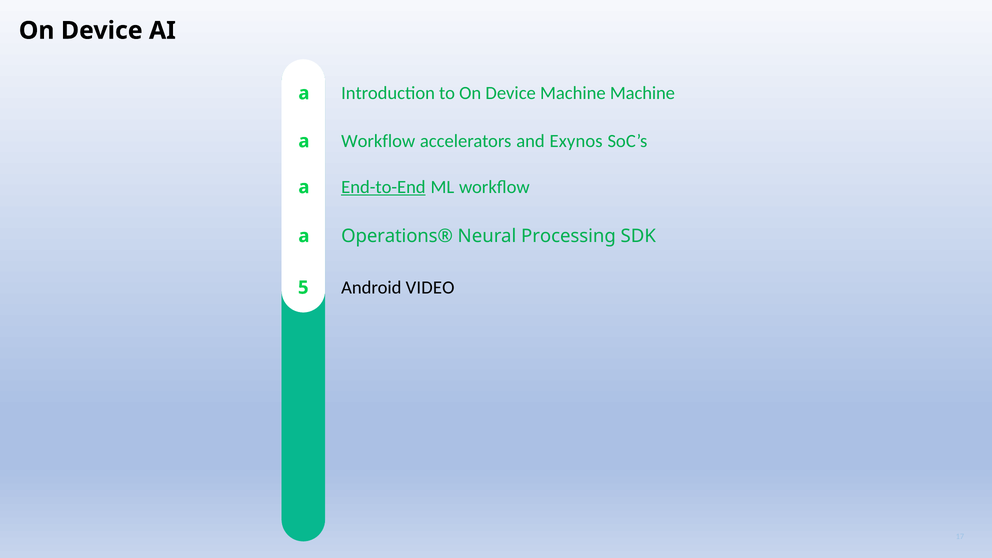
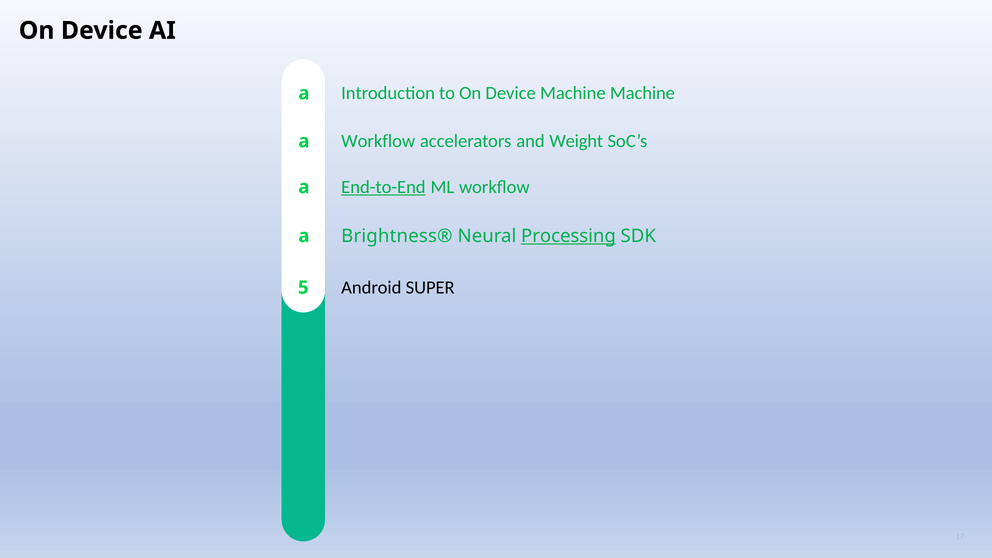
Exynos: Exynos -> Weight (576, 141)
Operations®: Operations® -> Brightness® (397, 236)
Processing underline: none -> present (568, 236)
VIDEO: VIDEO -> SUPER (430, 288)
